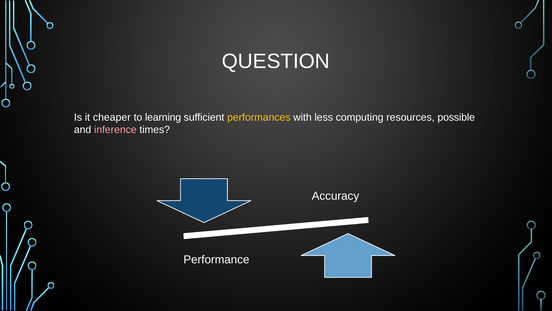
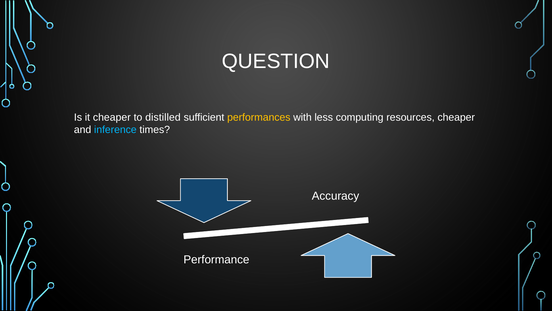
learning: learning -> distilled (163, 117)
resources possible: possible -> cheaper (456, 117)
inference colour: pink -> light blue (115, 130)
